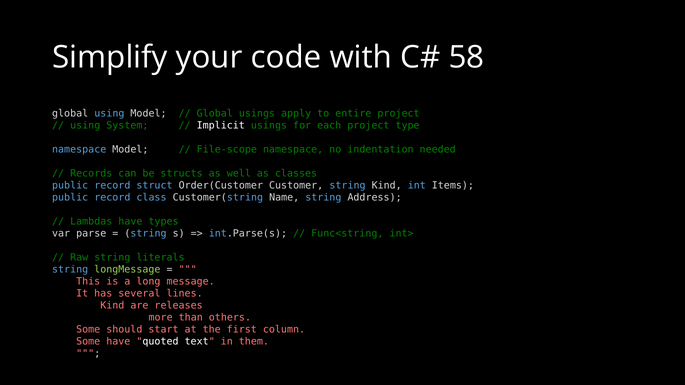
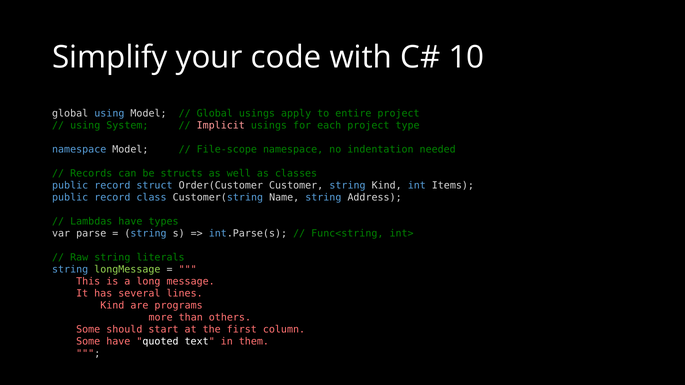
58: 58 -> 10 (466, 58)
Implicit colour: white -> pink (221, 126)
releases: releases -> programs (179, 306)
